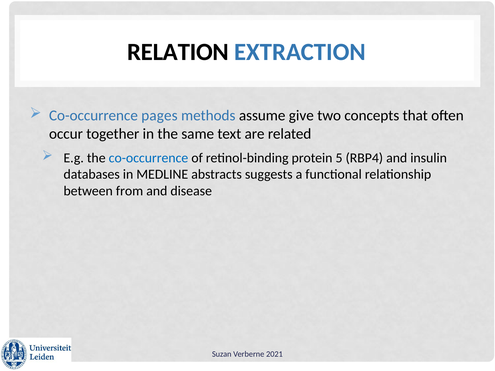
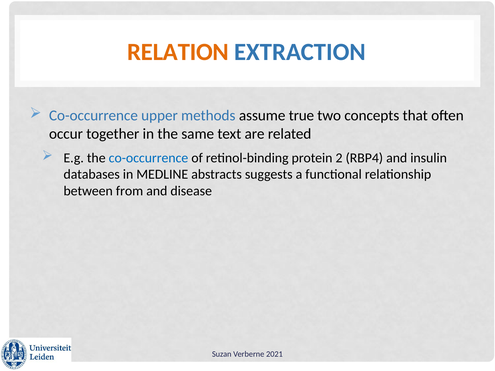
RELATION colour: black -> orange (178, 52)
pages: pages -> upper (160, 116)
give: give -> true (301, 116)
5: 5 -> 2 (339, 158)
